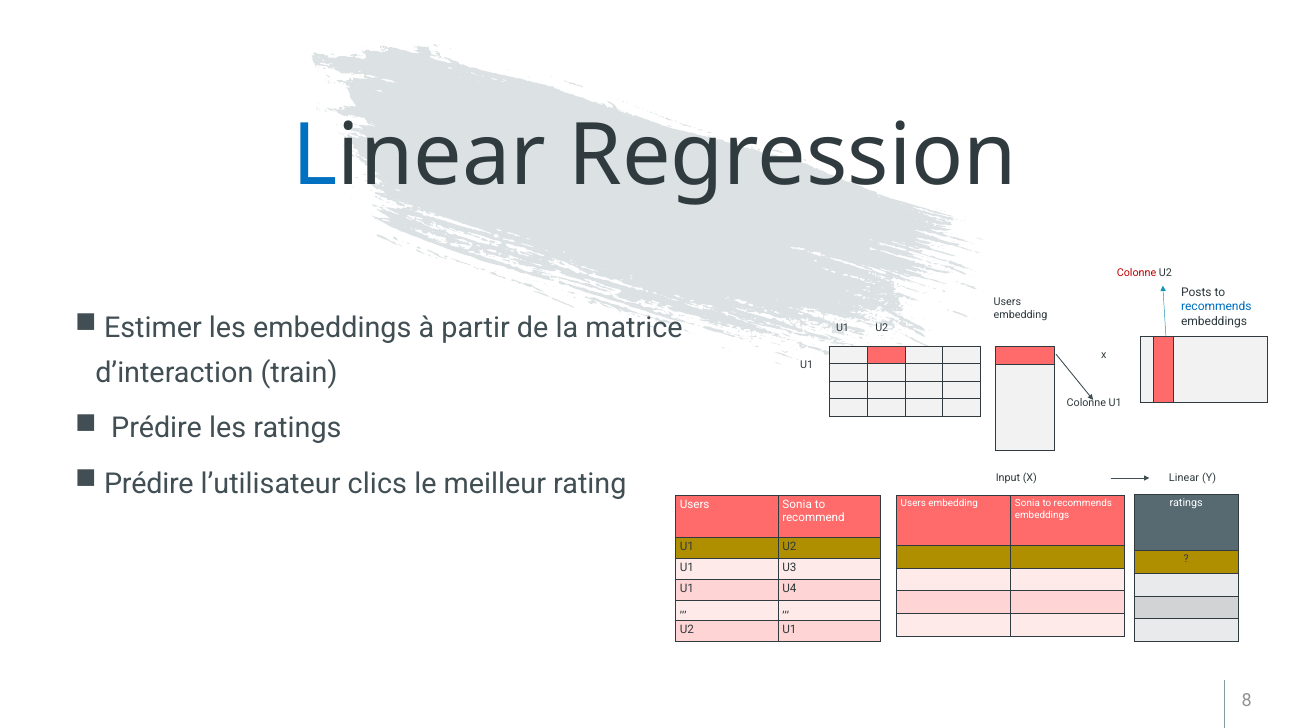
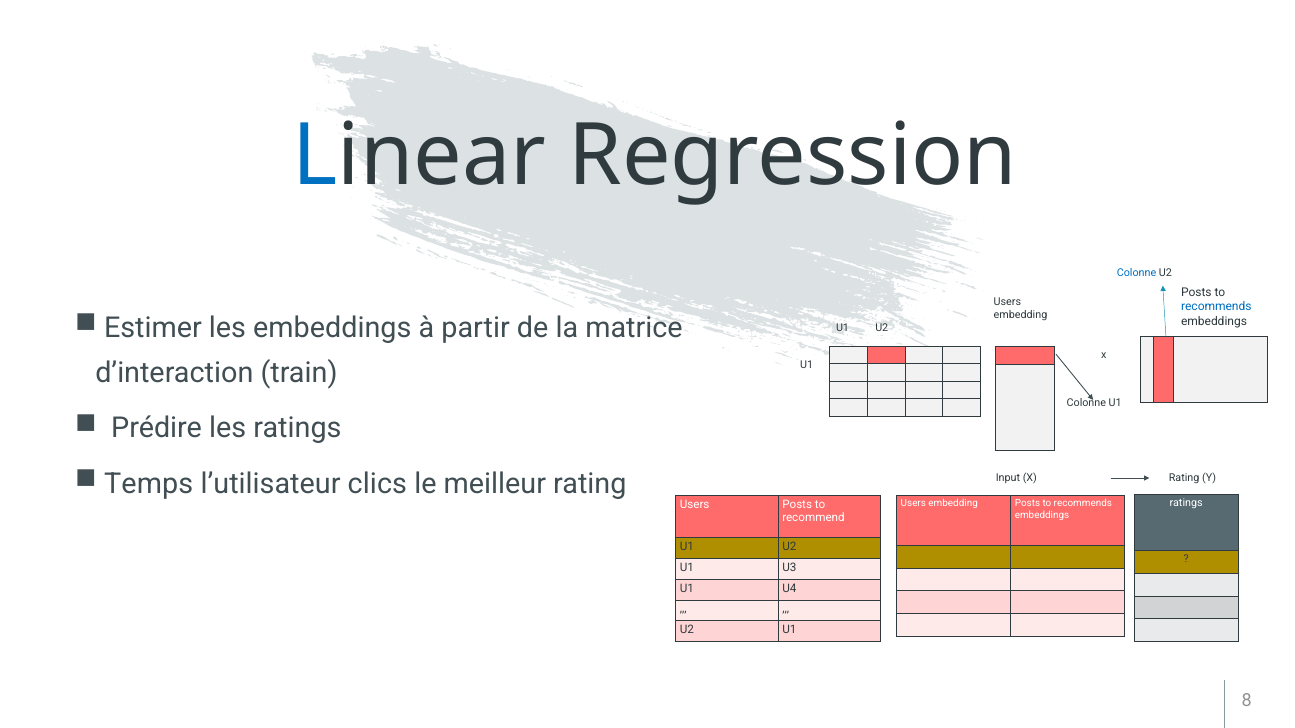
Colonne colour: red -> blue (1137, 273)
Prédire: Prédire -> Temps (149, 484)
X Linear: Linear -> Rating (1184, 478)
Sonia: Sonia -> Posts (1027, 504)
Users Sonia: Sonia -> Posts (797, 505)
